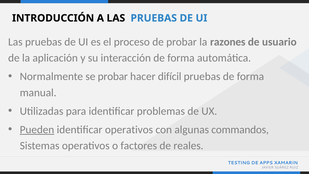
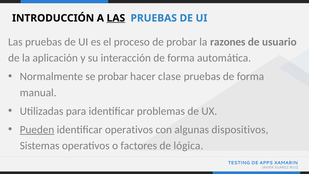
LAS underline: none -> present (116, 18)
difícil: difícil -> clase (170, 76)
commandos: commandos -> dispositivos (240, 129)
reales: reales -> lógica (188, 146)
